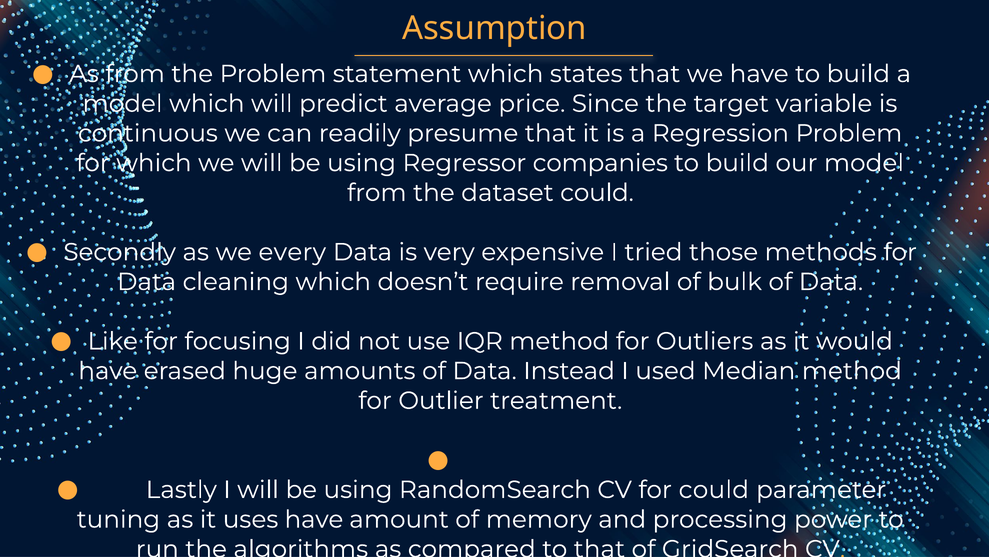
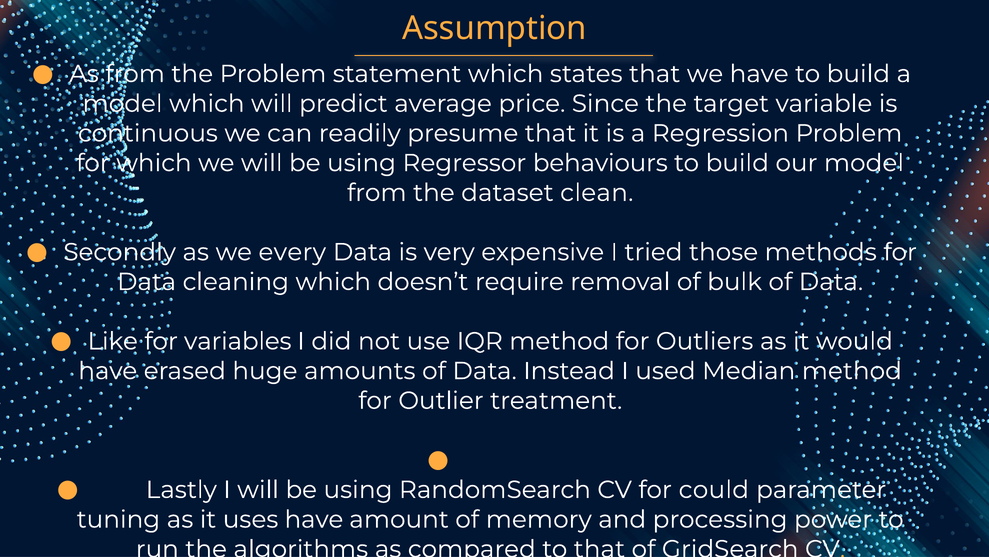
companies: companies -> behaviours (600, 163)
dataset could: could -> clean (597, 193)
focusing: focusing -> variables (238, 341)
